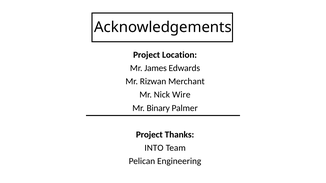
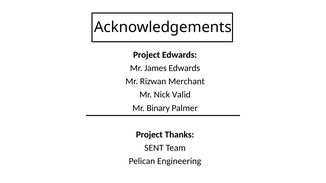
Project Location: Location -> Edwards (180, 55)
Wire: Wire -> Valid (181, 95)
INTO: INTO -> SENT (154, 148)
